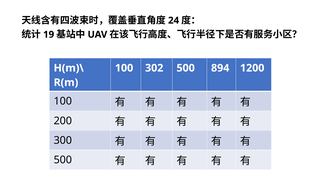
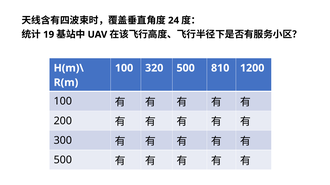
302: 302 -> 320 (154, 68)
894: 894 -> 810 (220, 68)
